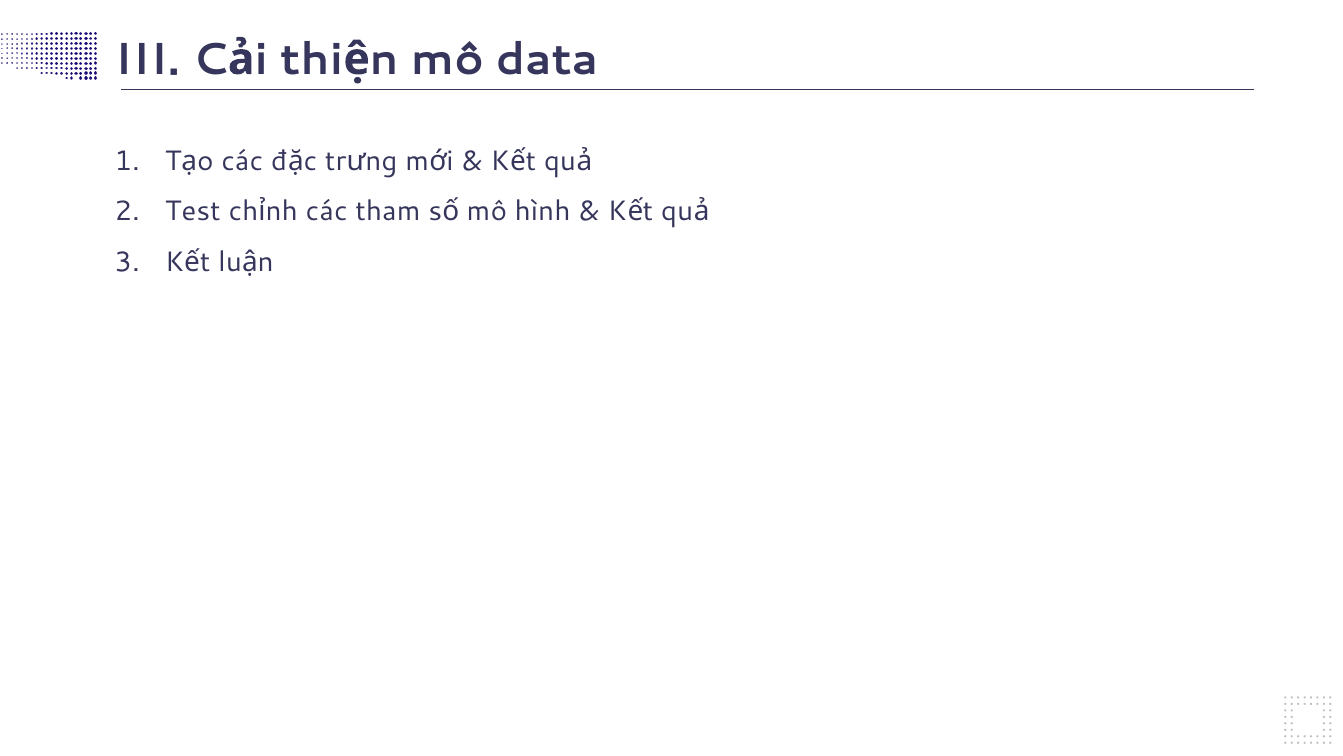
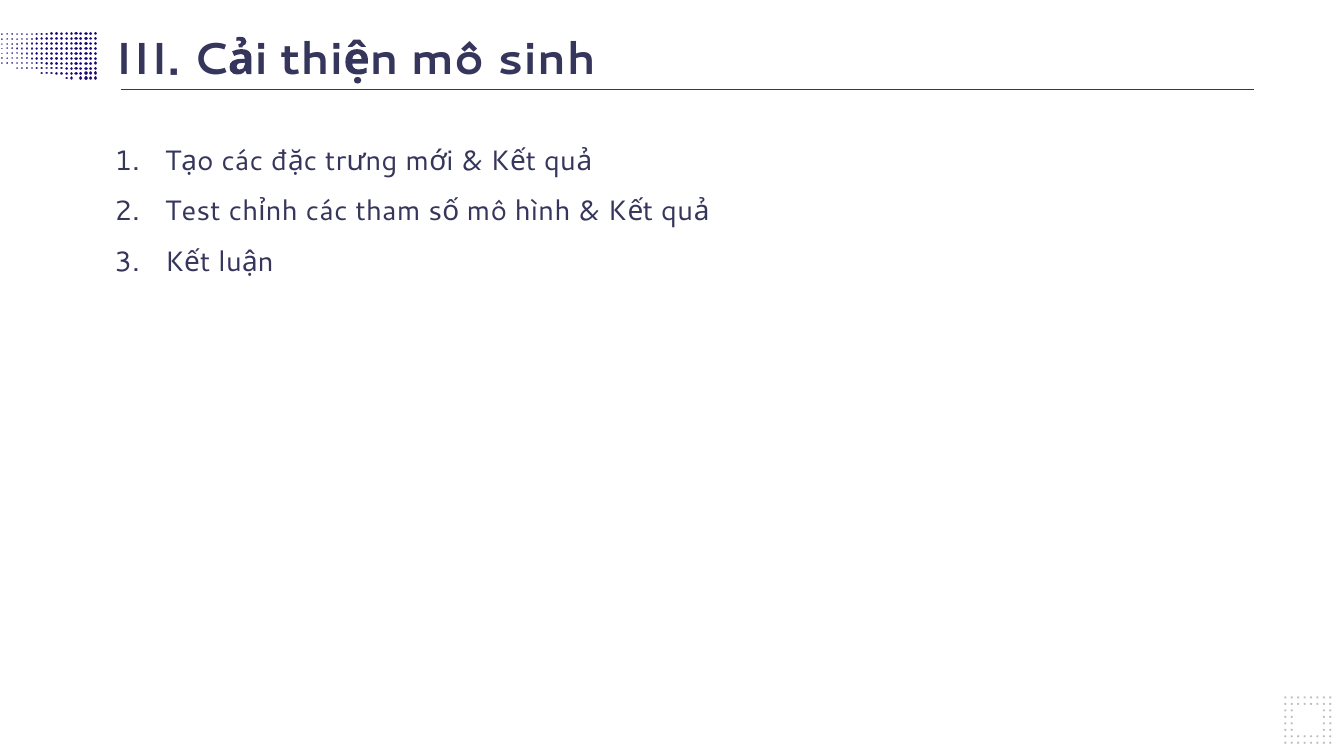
data: data -> sinh (547, 59)
